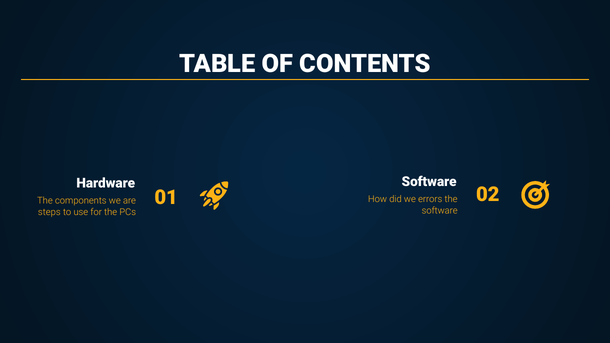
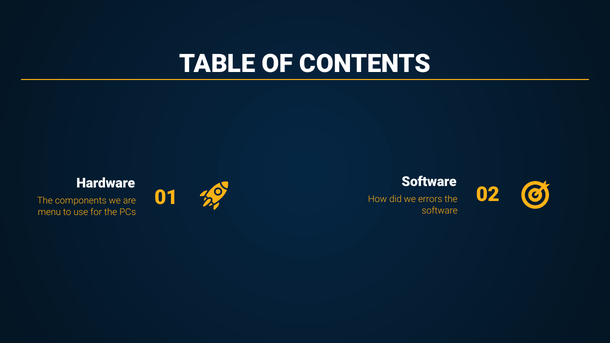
steps: steps -> menu (49, 212)
